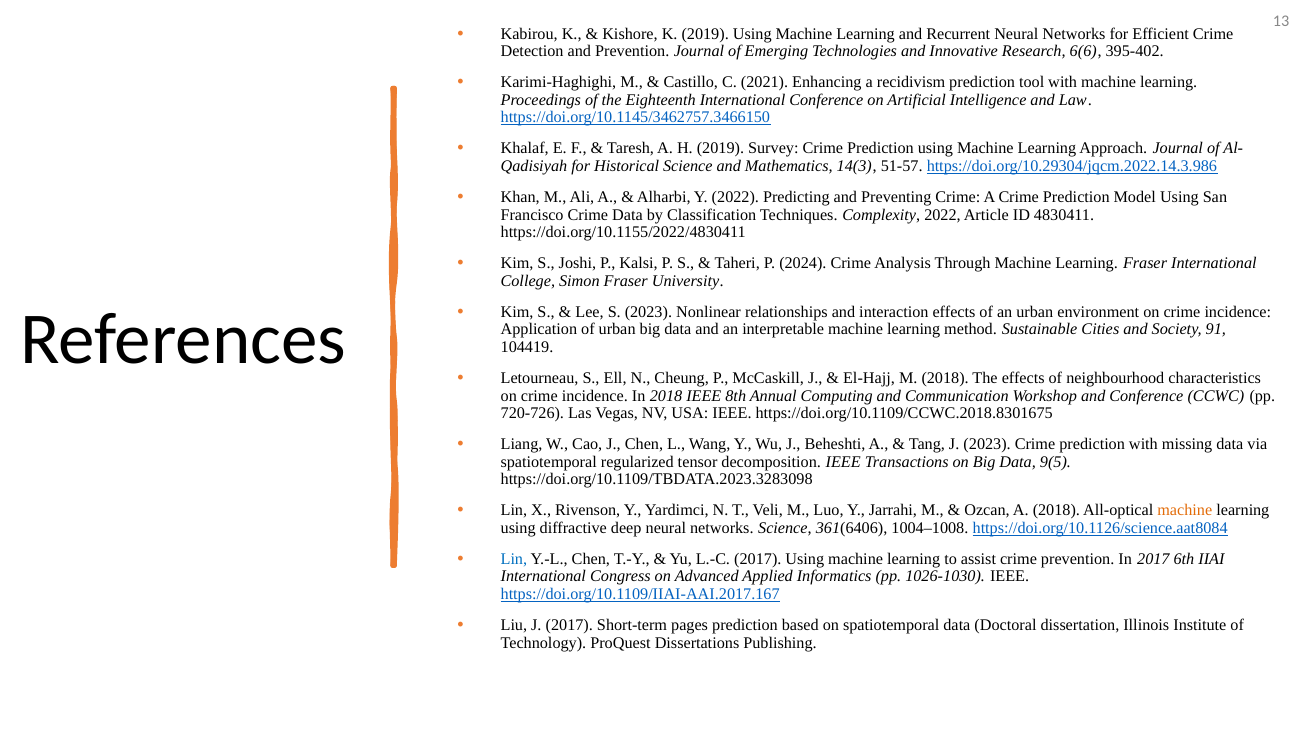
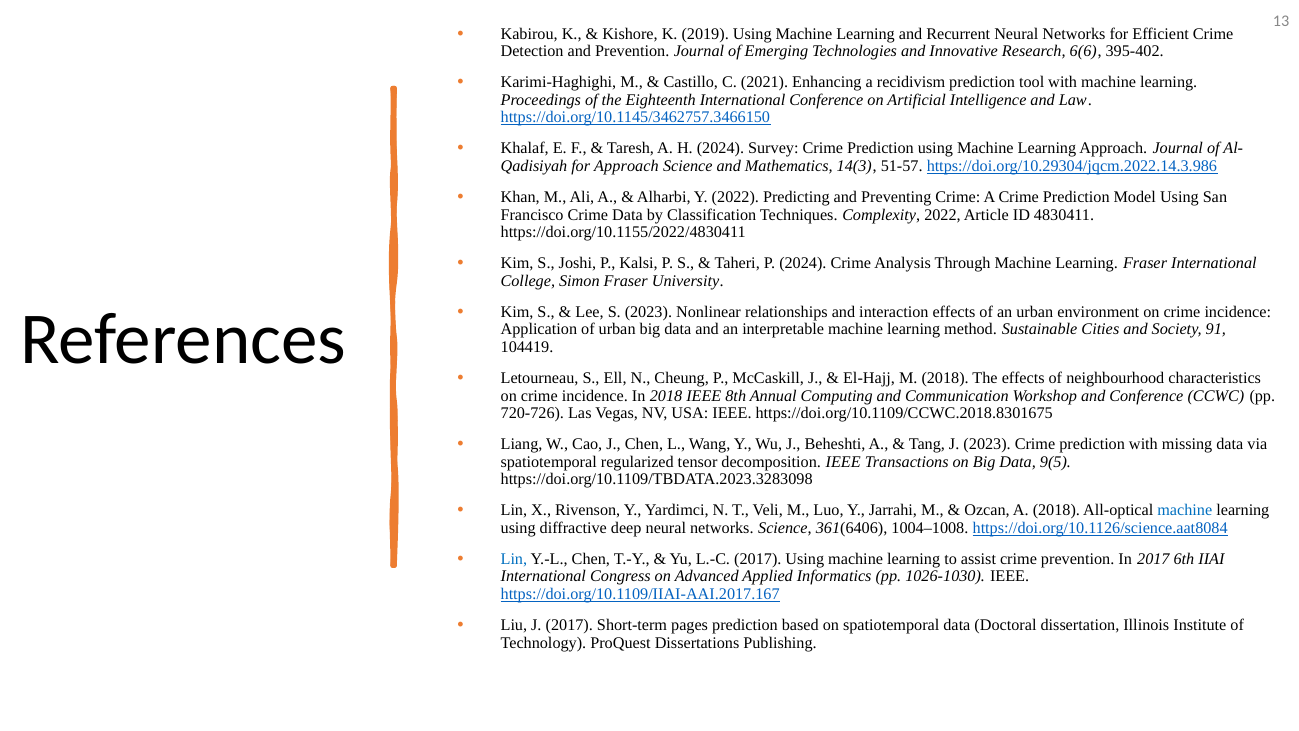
H 2019: 2019 -> 2024 (720, 149)
for Historical: Historical -> Approach (626, 166)
machine colour: orange -> blue (1185, 510)
